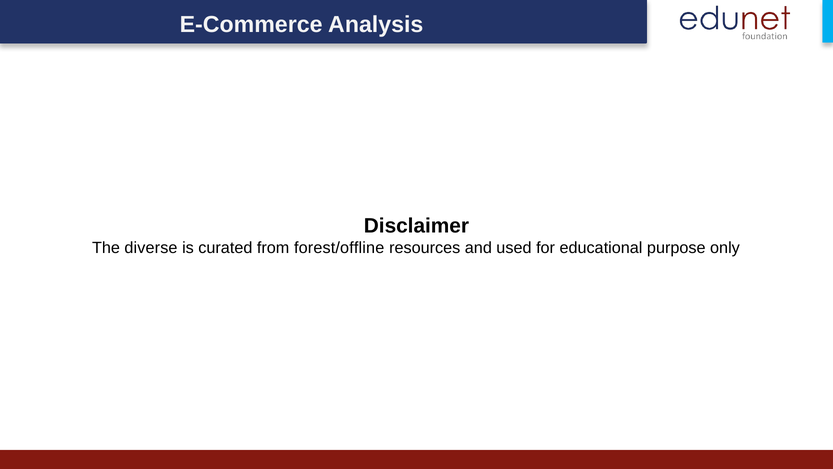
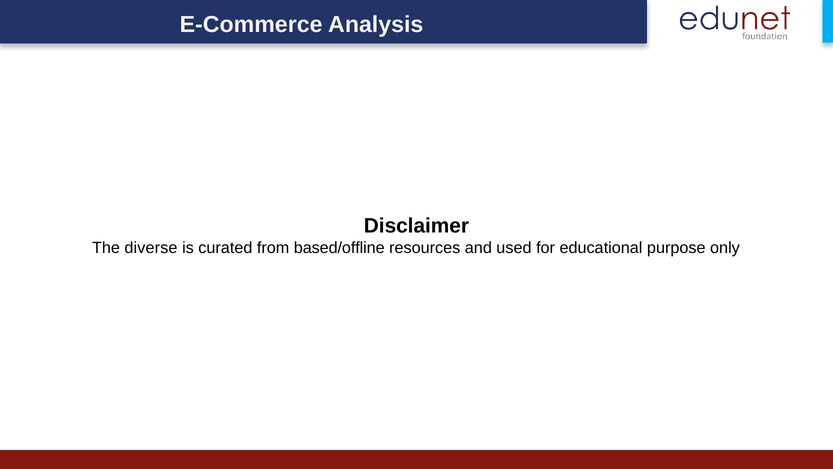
forest/offline: forest/offline -> based/offline (339, 248)
